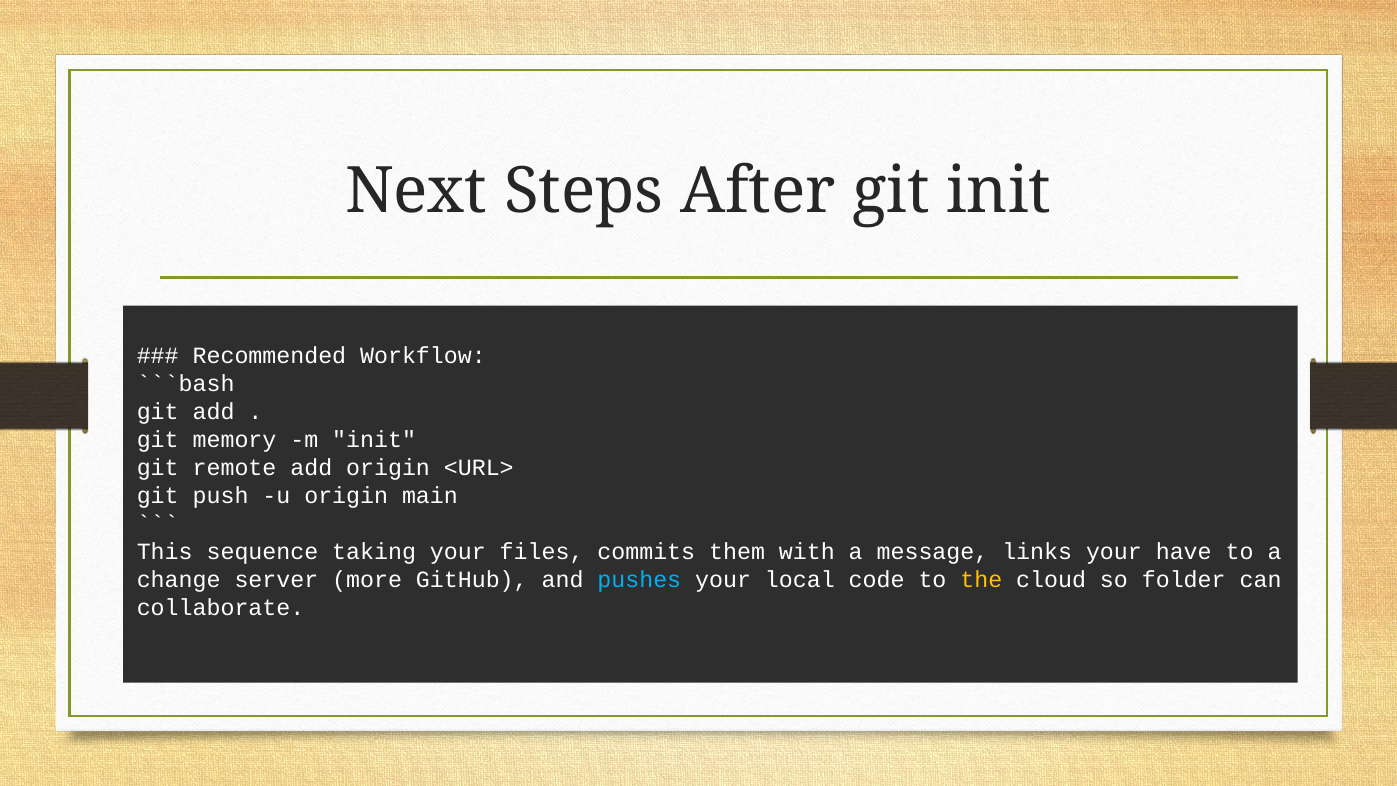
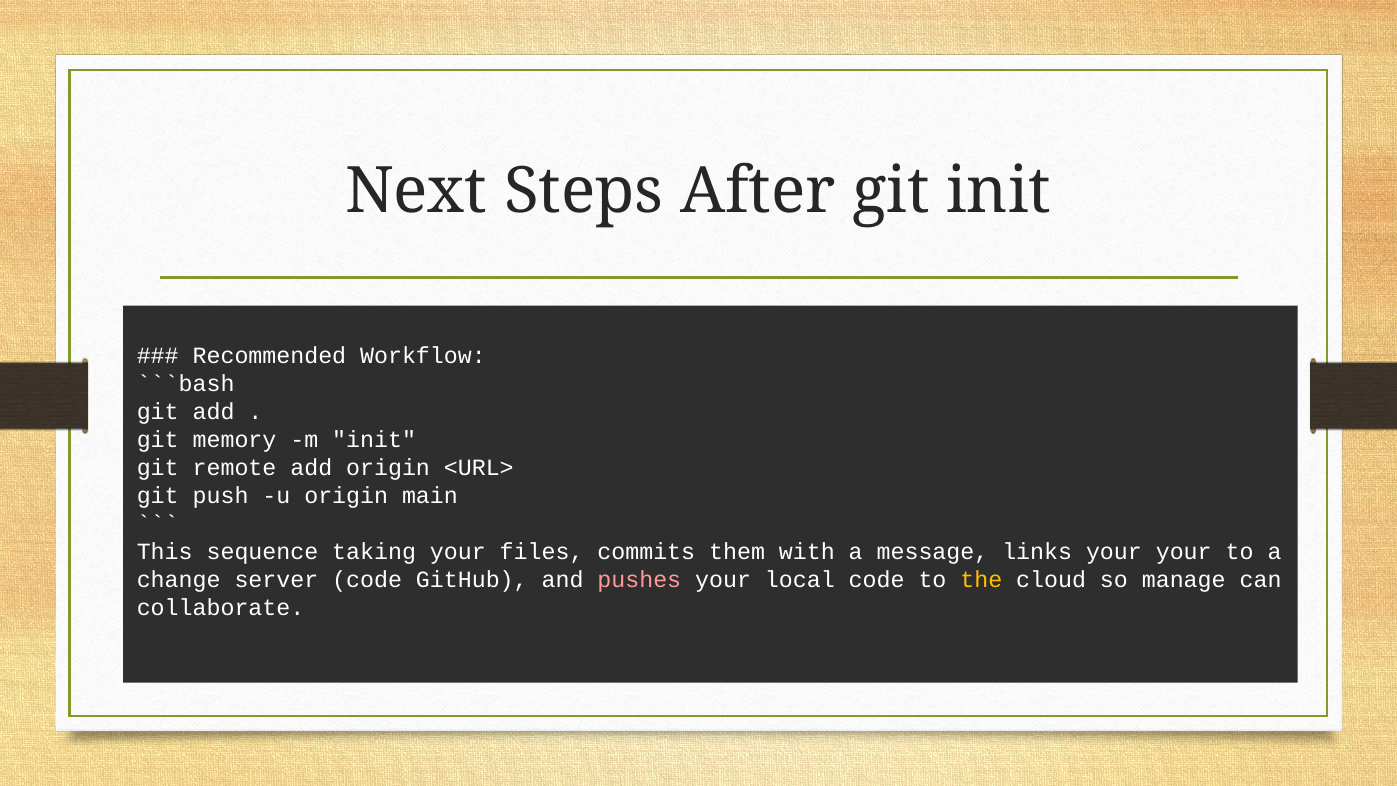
your have: have -> your (1184, 552)
server more: more -> code (367, 579)
pushes colour: light blue -> pink (639, 579)
folder: folder -> manage (1184, 579)
